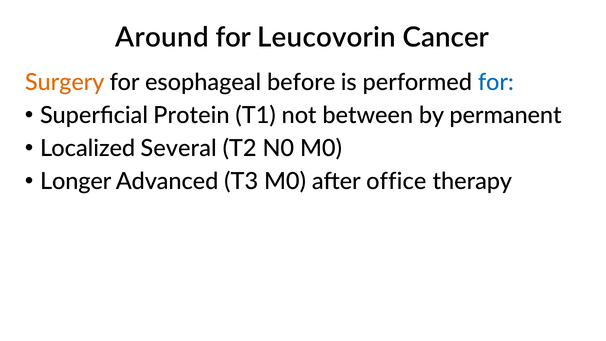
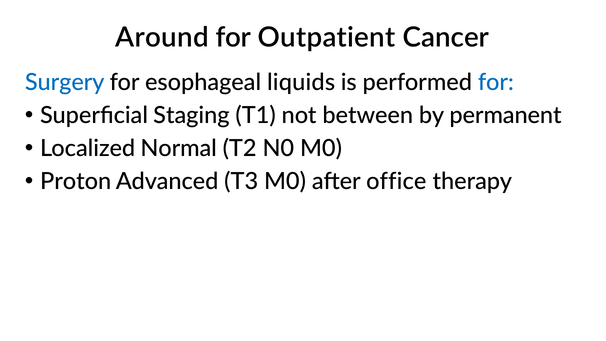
Leucovorin: Leucovorin -> Outpatient (327, 38)
Surgery colour: orange -> blue (65, 82)
before: before -> liquids (301, 82)
Protein: Protein -> Staging (191, 115)
Several: Several -> Normal (179, 149)
Longer: Longer -> Proton (76, 182)
